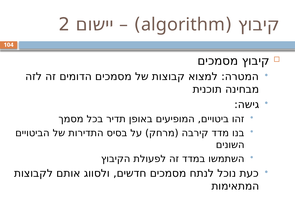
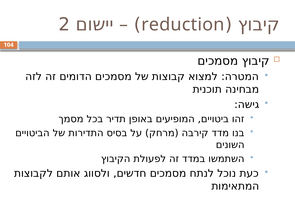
algorithm: algorithm -> reduction (183, 25)
